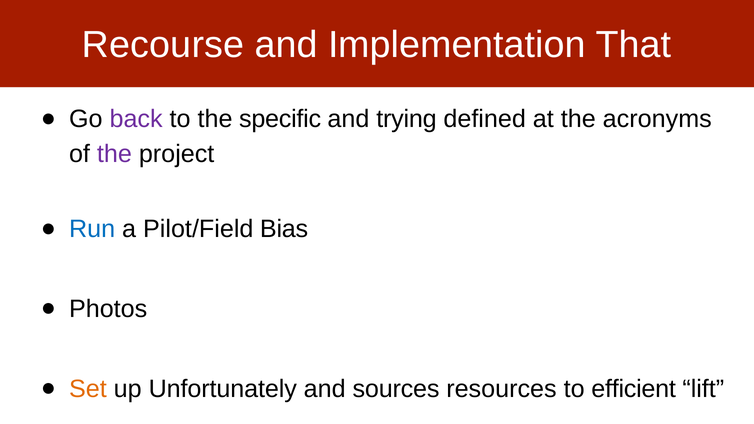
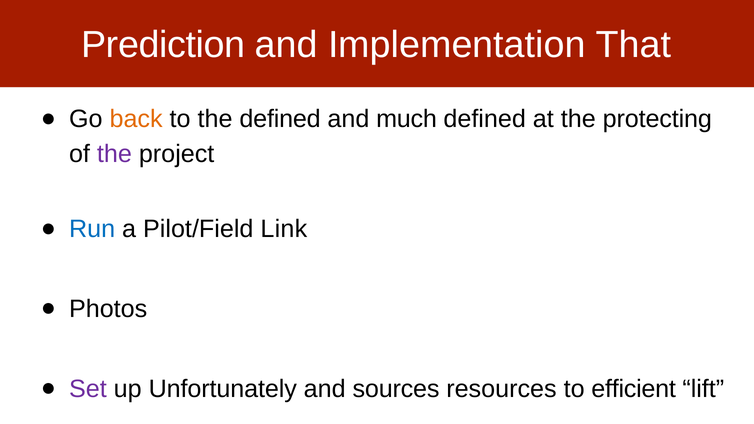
Recourse: Recourse -> Prediction (163, 45)
back colour: purple -> orange (136, 119)
the specific: specific -> defined (280, 119)
trying: trying -> much (407, 119)
acronyms: acronyms -> protecting (657, 119)
Bias: Bias -> Link (284, 229)
Set colour: orange -> purple (88, 389)
